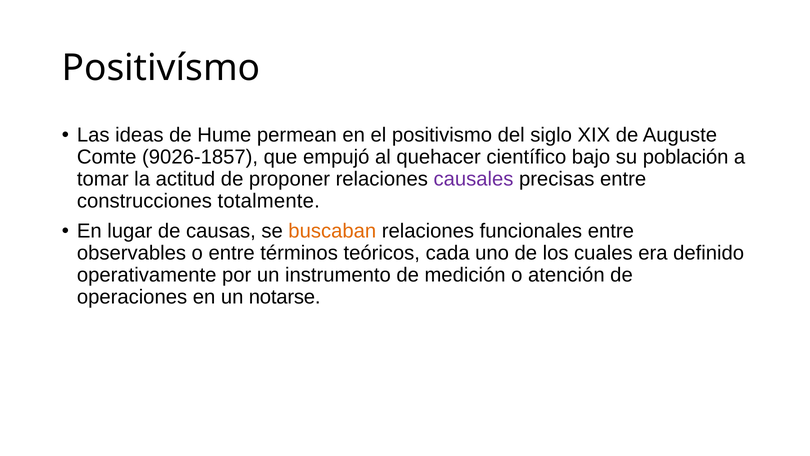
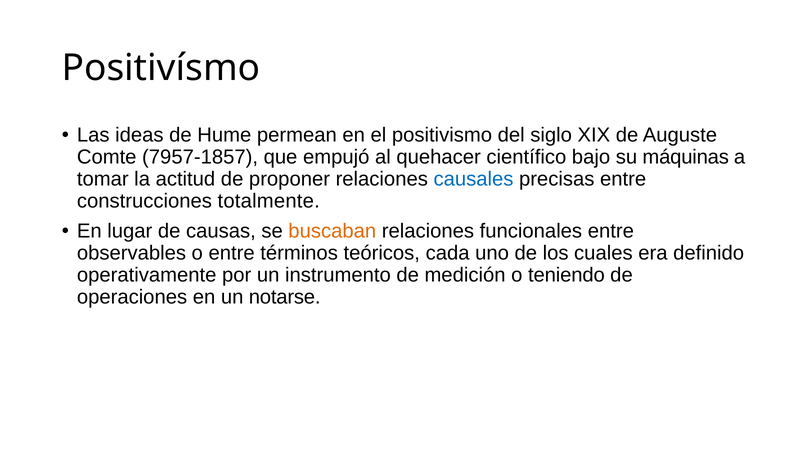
9026-1857: 9026-1857 -> 7957-1857 (200, 157)
población: población -> máquinas (686, 157)
causales colour: purple -> blue (473, 179)
atención: atención -> teniendo (566, 275)
